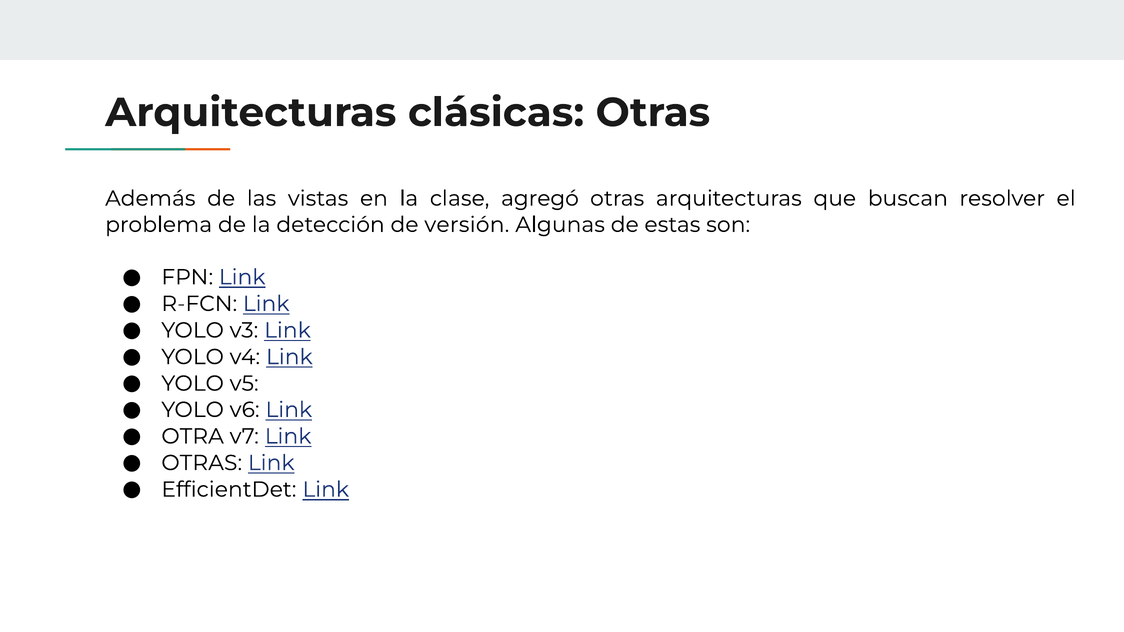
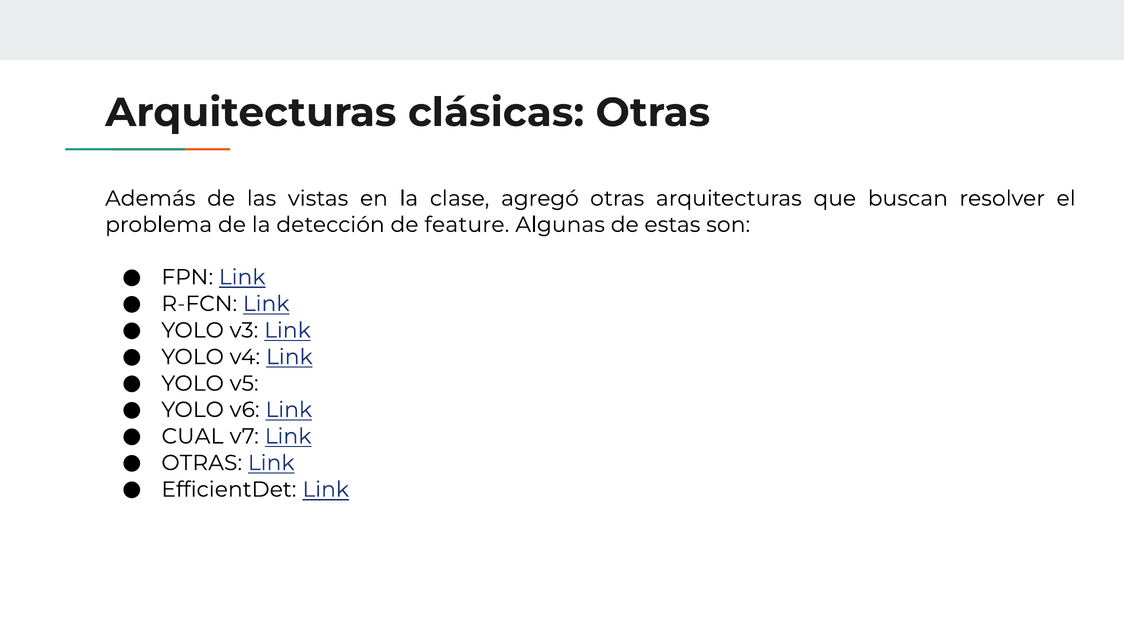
versión: versión -> feature (467, 225)
OTRA: OTRA -> CUAL (192, 437)
